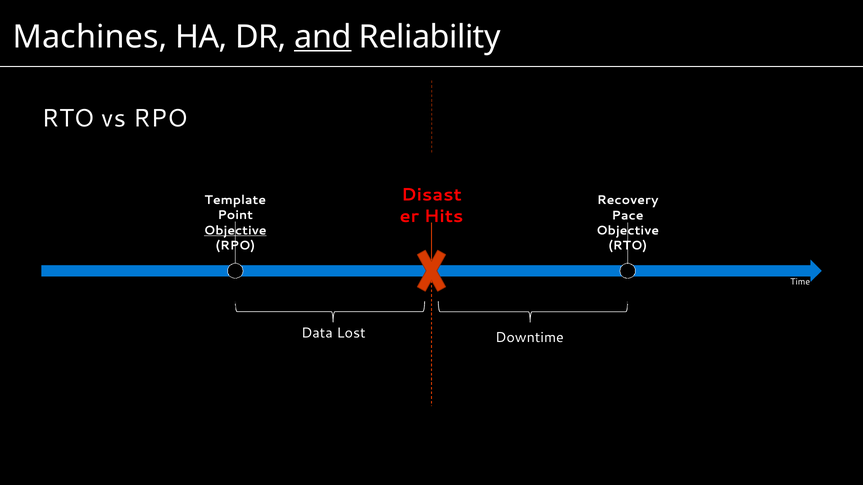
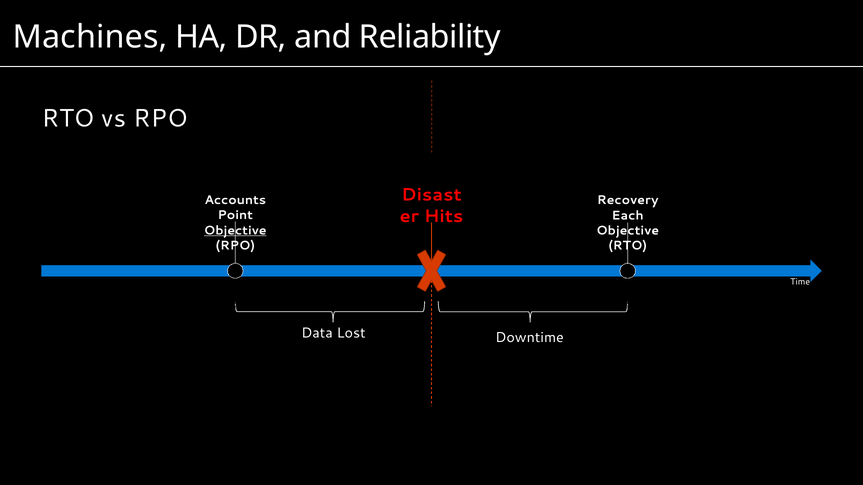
and underline: present -> none (323, 37)
Template: Template -> Accounts (235, 200)
Pace: Pace -> Each (628, 216)
